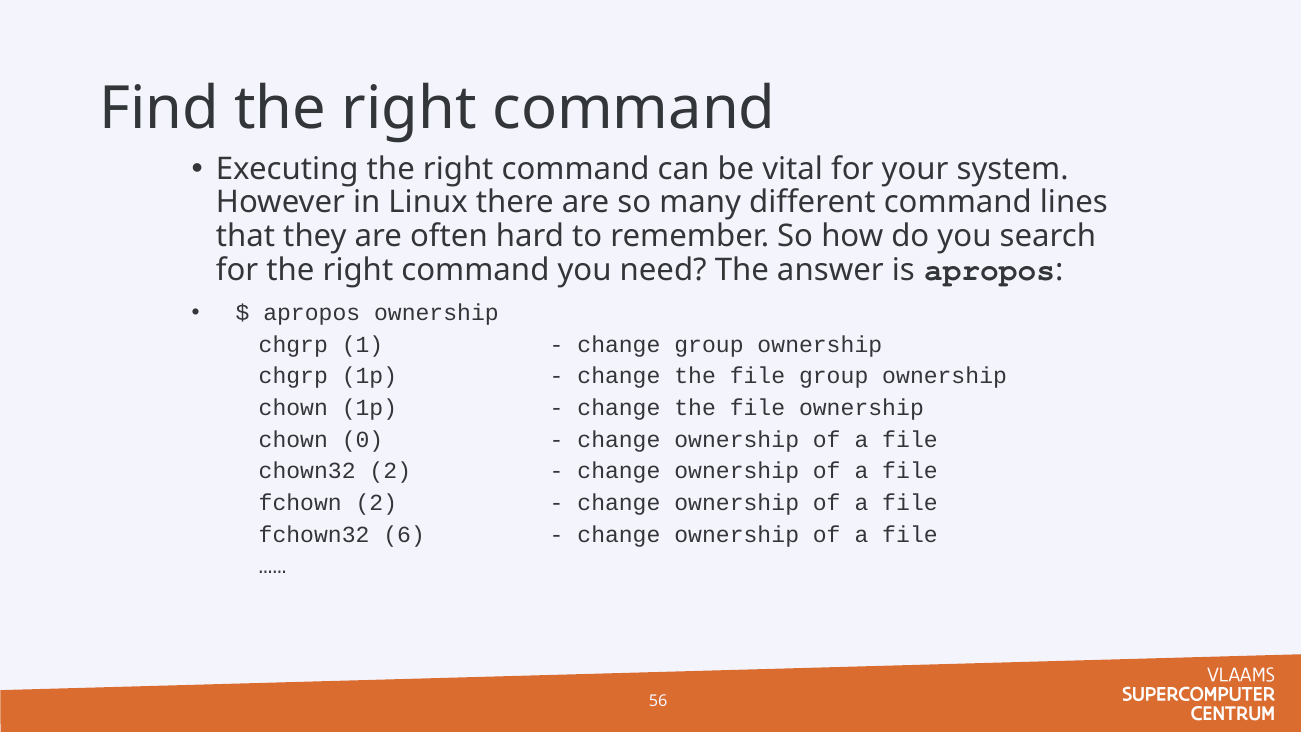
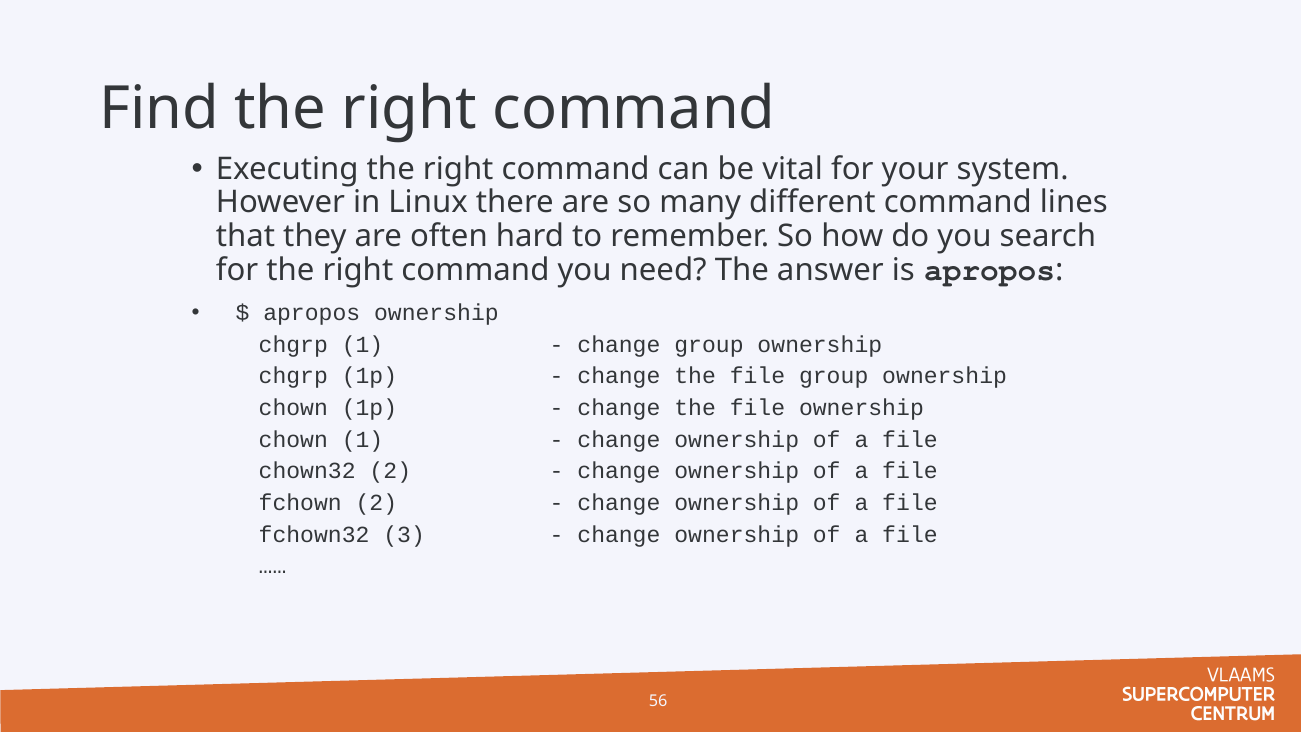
chown 0: 0 -> 1 (363, 439)
6: 6 -> 3 (404, 534)
